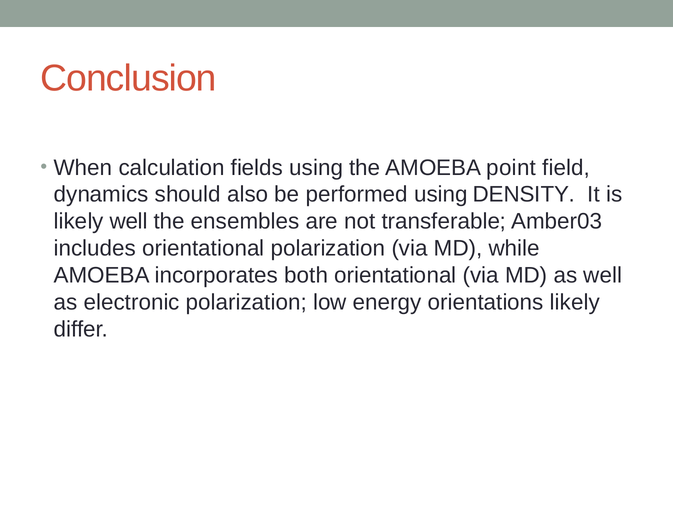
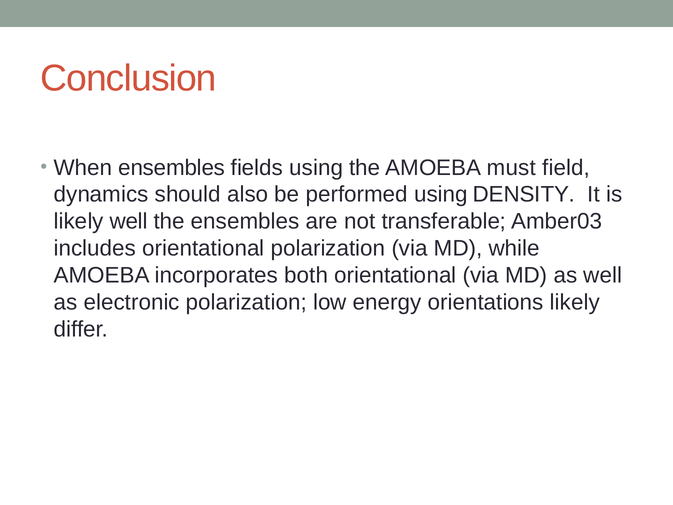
When calculation: calculation -> ensembles (172, 168)
point: point -> must (511, 168)
